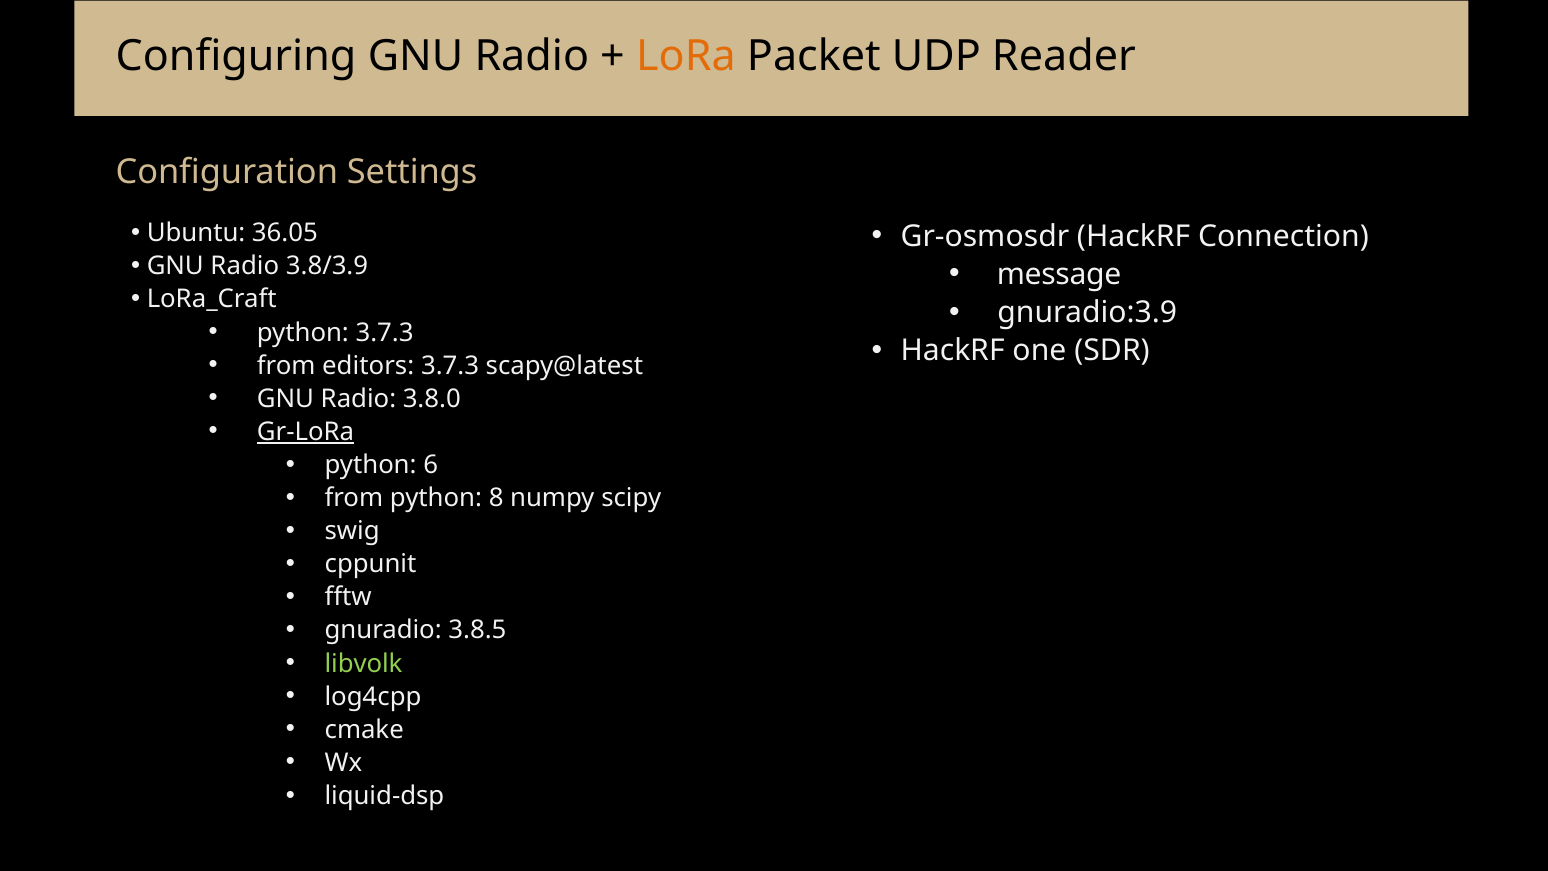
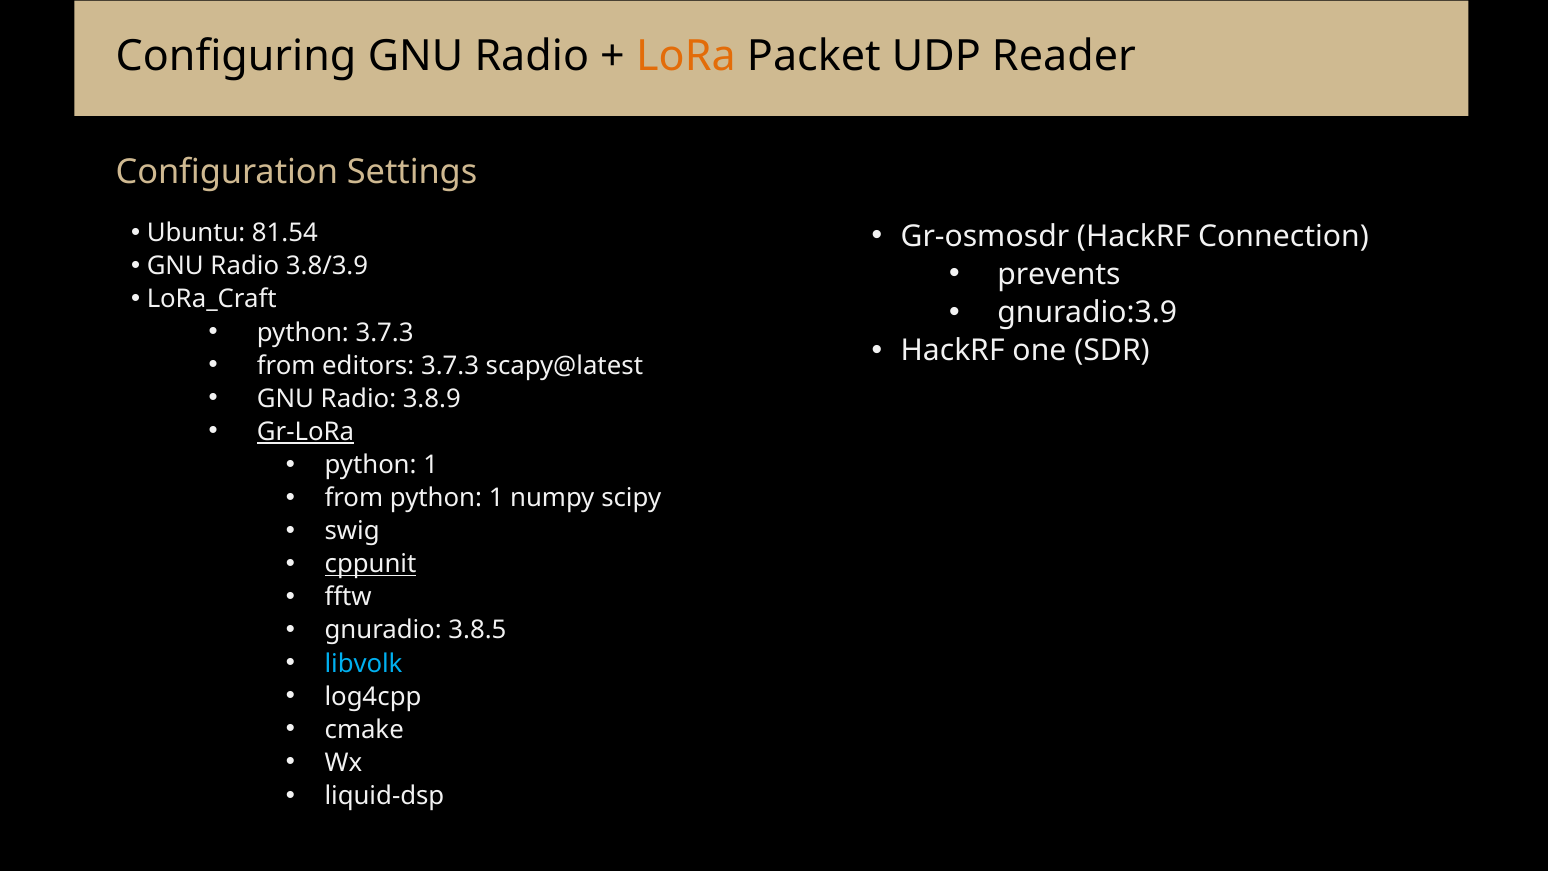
36.05: 36.05 -> 81.54 (285, 233)
message: message -> prevents (1059, 274)
3.8.0: 3.8.0 -> 3.8.9 (432, 399)
6: 6 -> 1 (431, 465)
from python 8: 8 -> 1 (496, 498)
cppunit underline: none -> present (371, 564)
libvolk colour: light green -> light blue (364, 663)
